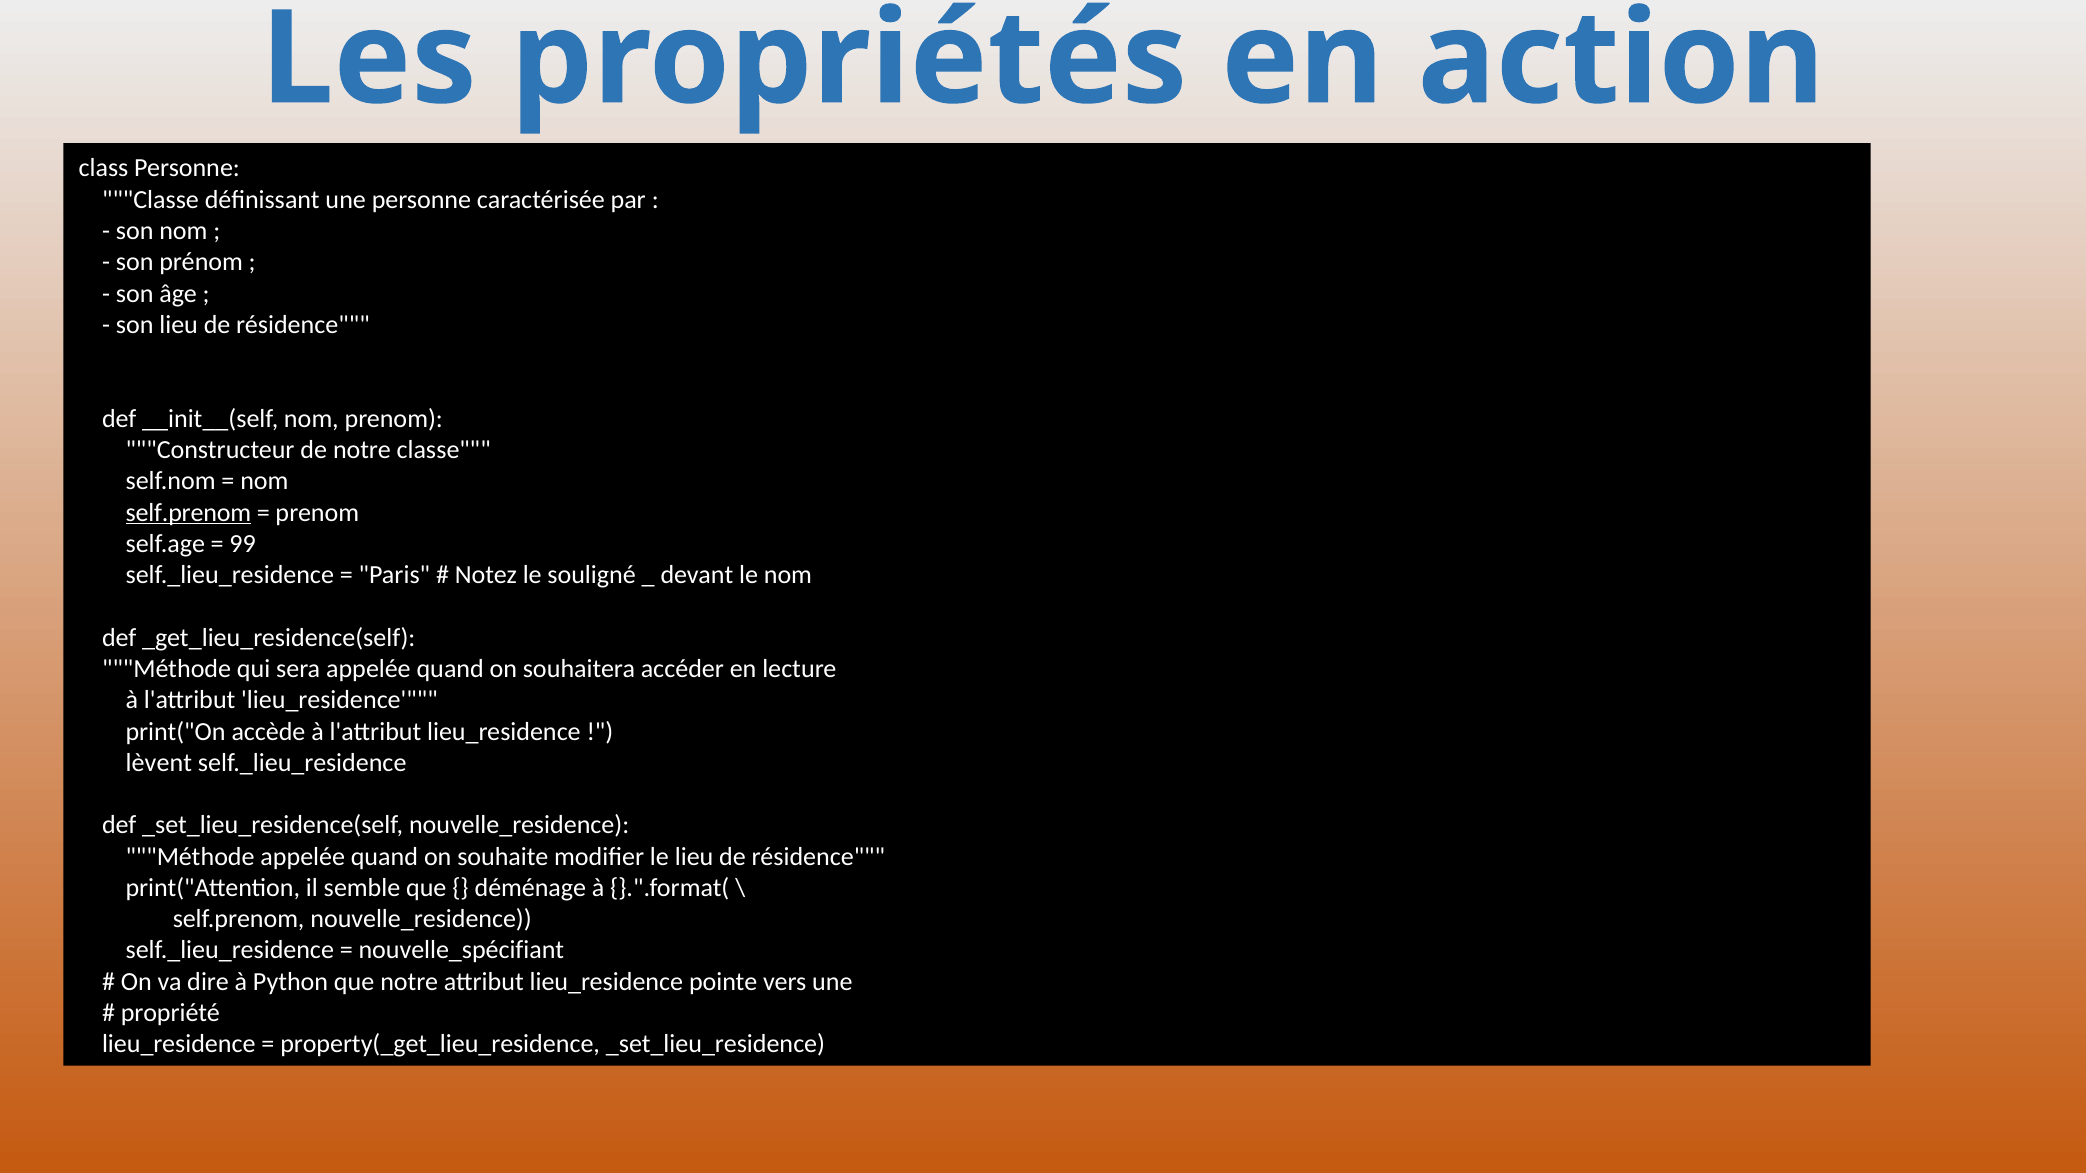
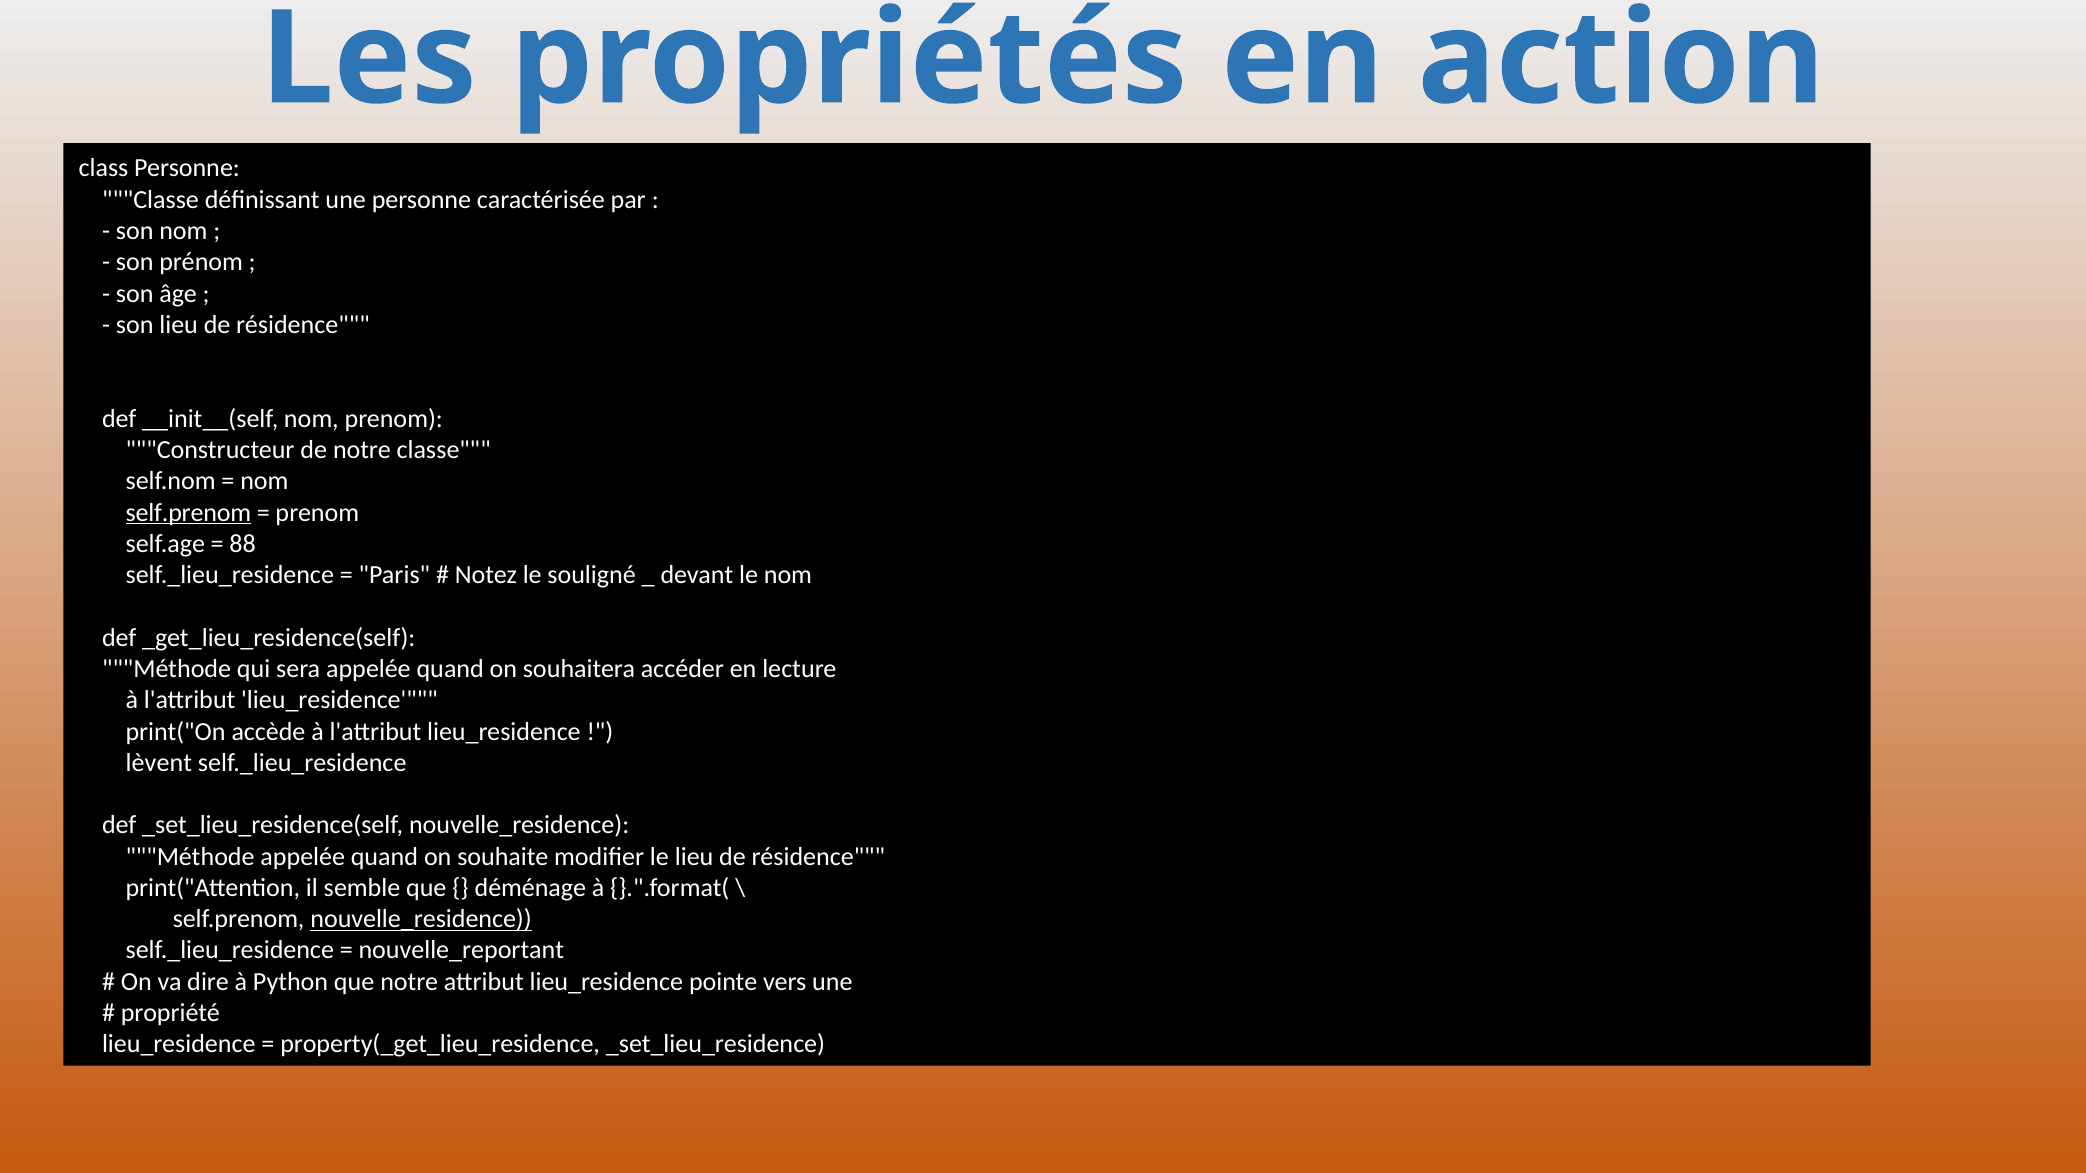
99: 99 -> 88 (243, 544)
nouvelle_residence underline: none -> present (421, 919)
nouvelle_spécifiant: nouvelle_spécifiant -> nouvelle_reportant (461, 951)
